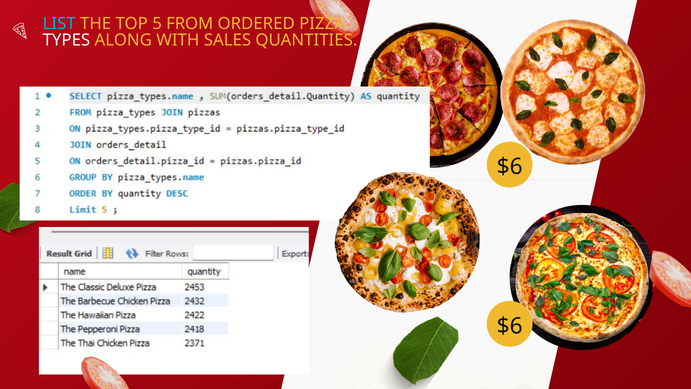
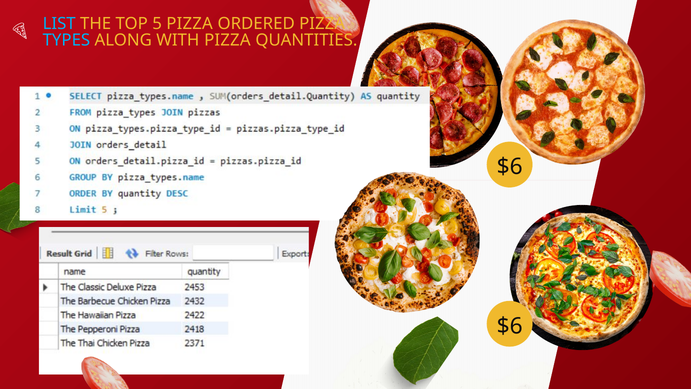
5 FROM: FROM -> PIZZA (190, 24)
TYPES colour: white -> light blue (66, 40)
WITH SALES: SALES -> PIZZA (227, 40)
